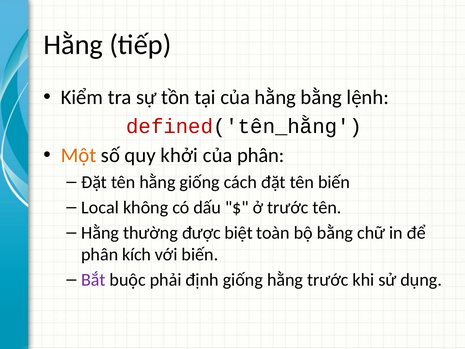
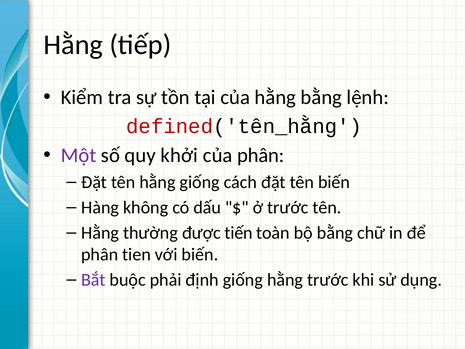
Một colour: orange -> purple (79, 155)
Local: Local -> Hàng (100, 207)
biệt: biệt -> tiến (239, 233)
kích: kích -> tien (137, 254)
